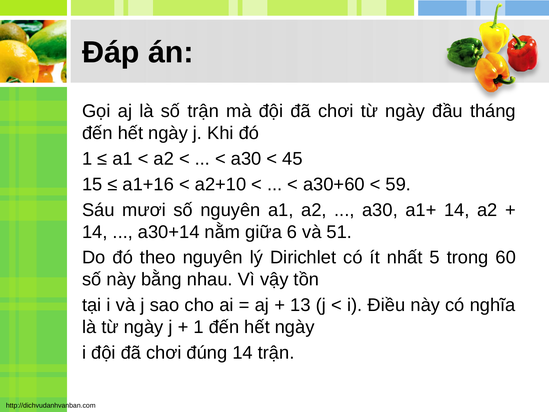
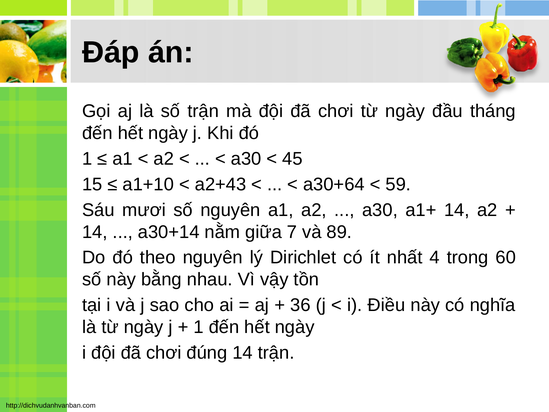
a1+16: a1+16 -> a1+10 (148, 184)
a2+10: a2+10 -> a2+43 (221, 184)
a30+60: a30+60 -> a30+64 (334, 184)
6: 6 -> 7 (292, 232)
51: 51 -> 89 (339, 232)
5: 5 -> 4 (435, 257)
13: 13 -> 36 (300, 305)
